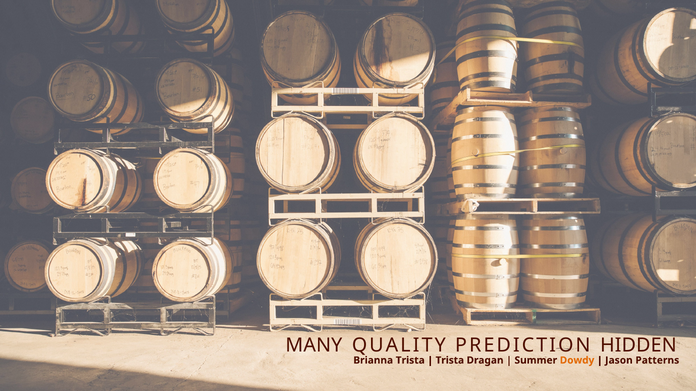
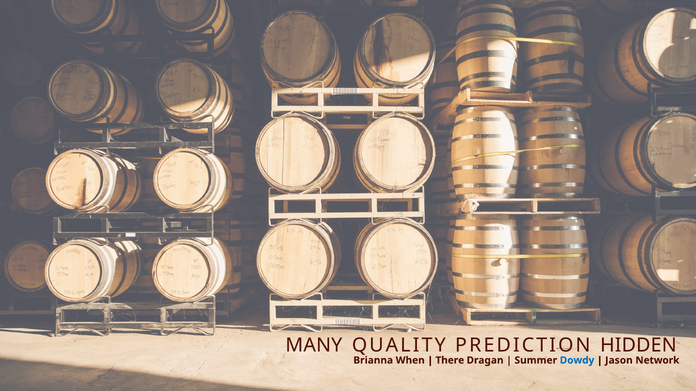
Brianna Trista: Trista -> When (410, 361)
Trista: Trista -> There (450, 361)
Dowdy colour: orange -> blue (577, 361)
Patterns: Patterns -> Network (657, 361)
